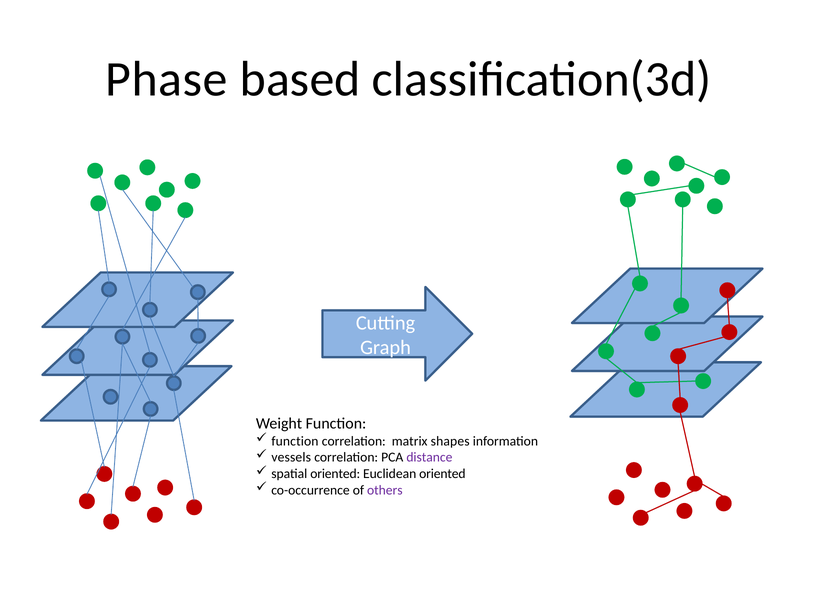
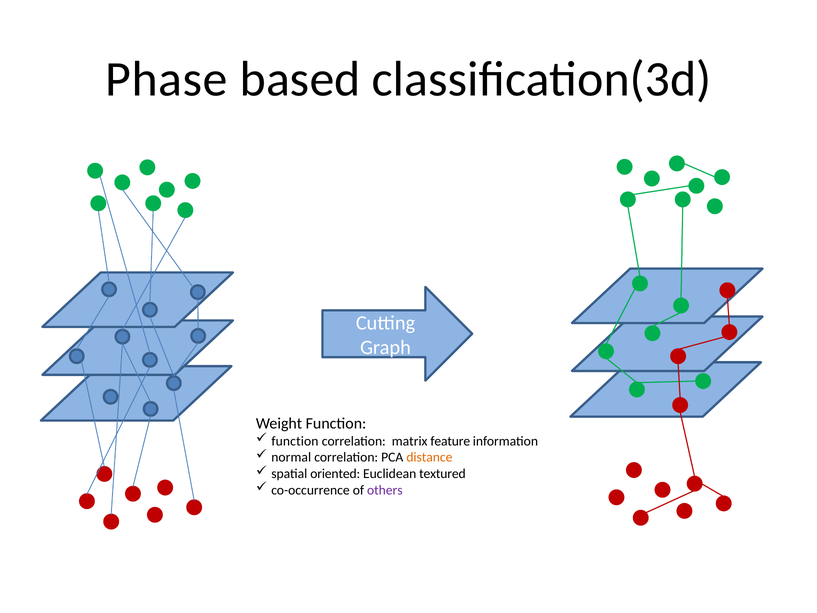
shapes: shapes -> feature (450, 441)
vessels: vessels -> normal (291, 457)
distance colour: purple -> orange (429, 457)
Euclidean oriented: oriented -> textured (442, 474)
